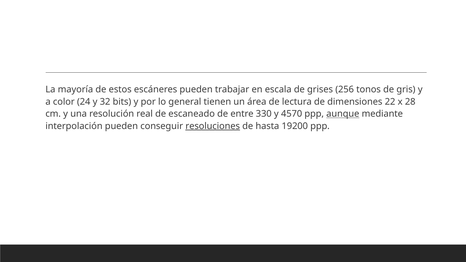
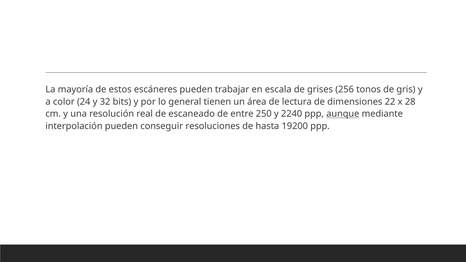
330: 330 -> 250 (264, 114)
4570: 4570 -> 2240 (292, 114)
resoluciones underline: present -> none (213, 126)
